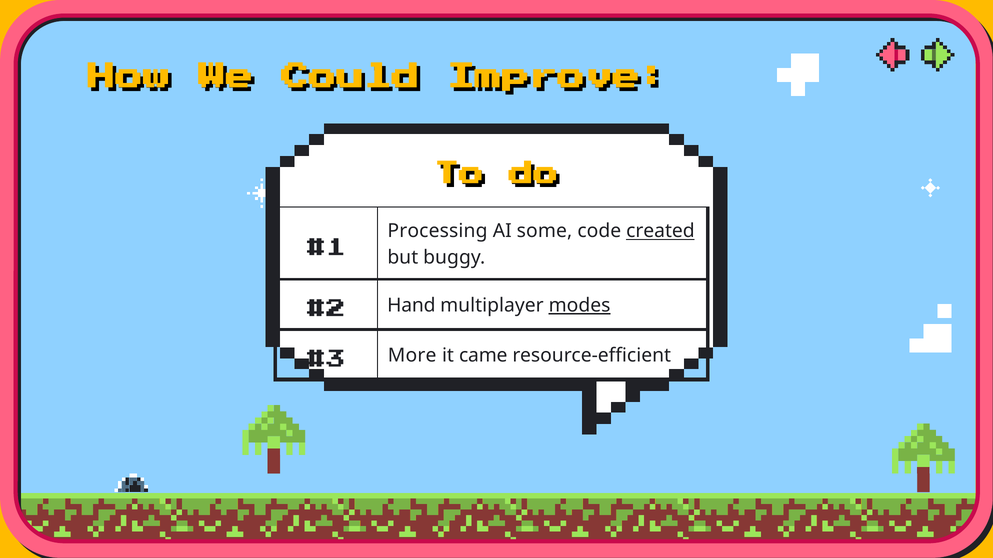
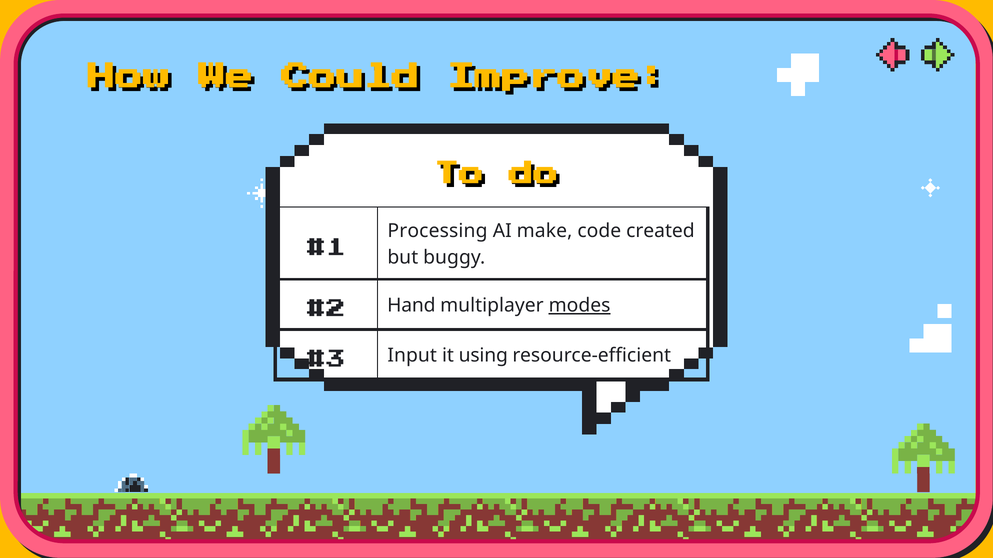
some: some -> make (545, 231)
created underline: present -> none (660, 231)
More: More -> Input (412, 356)
came: came -> using (483, 356)
